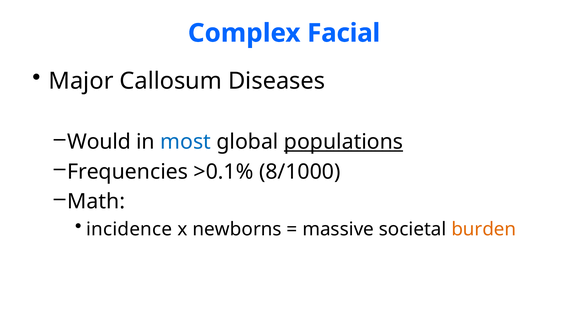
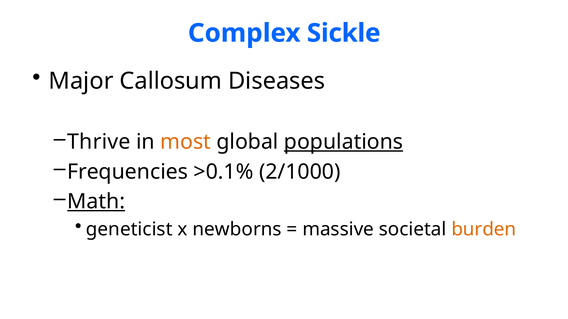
Facial: Facial -> Sickle (344, 33)
Would: Would -> Thrive (99, 142)
most colour: blue -> orange (186, 142)
8/1000: 8/1000 -> 2/1000 (300, 172)
Math underline: none -> present (96, 202)
incidence: incidence -> geneticist (129, 230)
